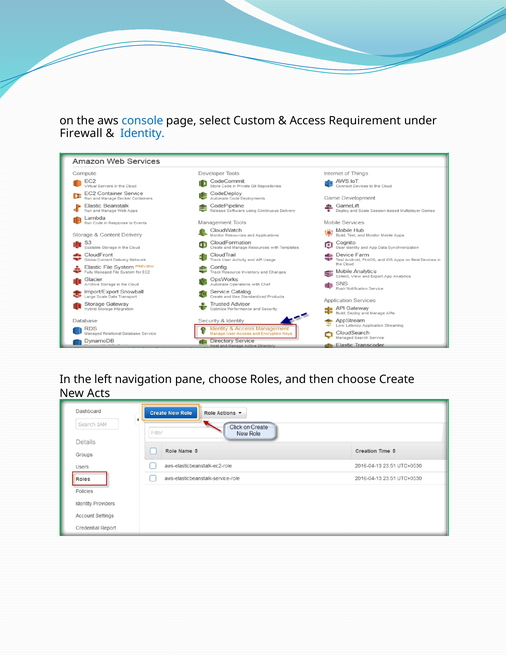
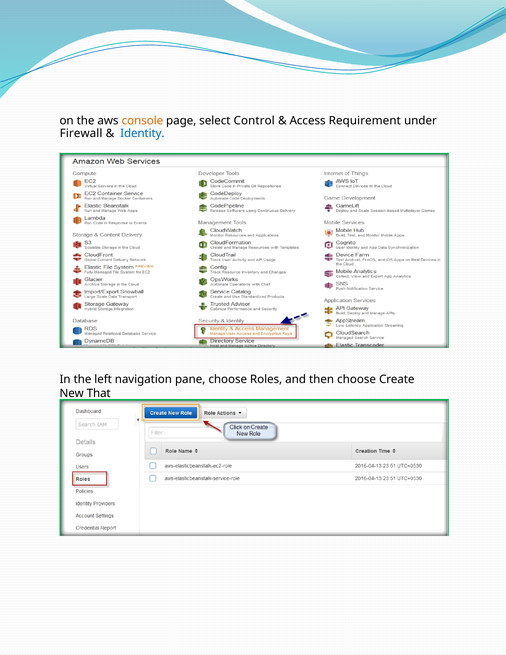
console colour: blue -> orange (142, 121)
Custom: Custom -> Control (254, 121)
Acts: Acts -> That (99, 393)
